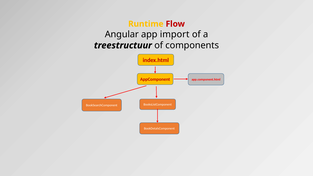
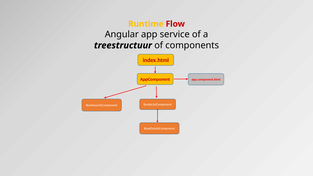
import: import -> service (175, 34)
